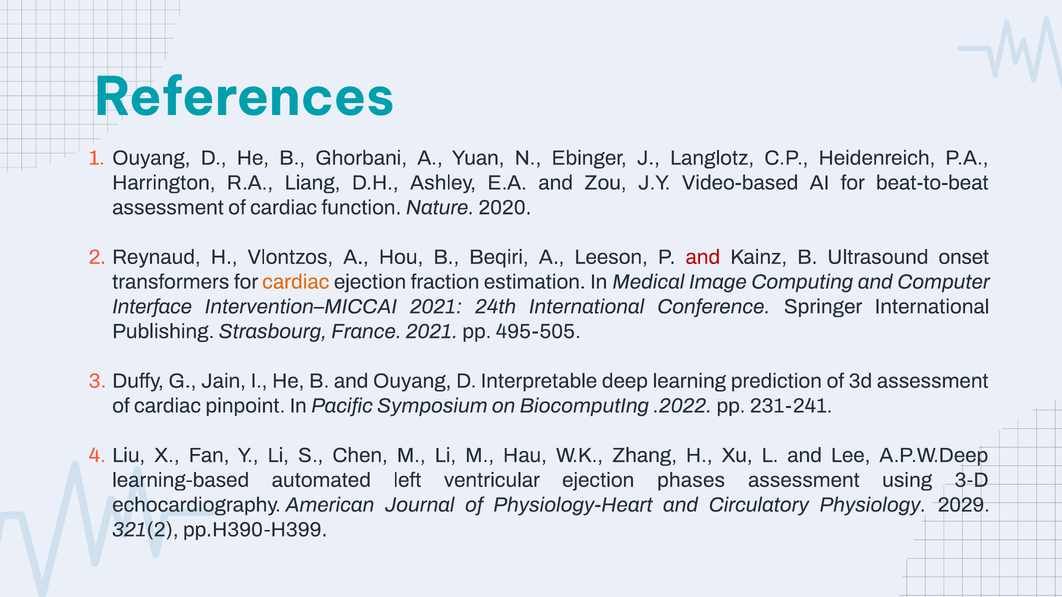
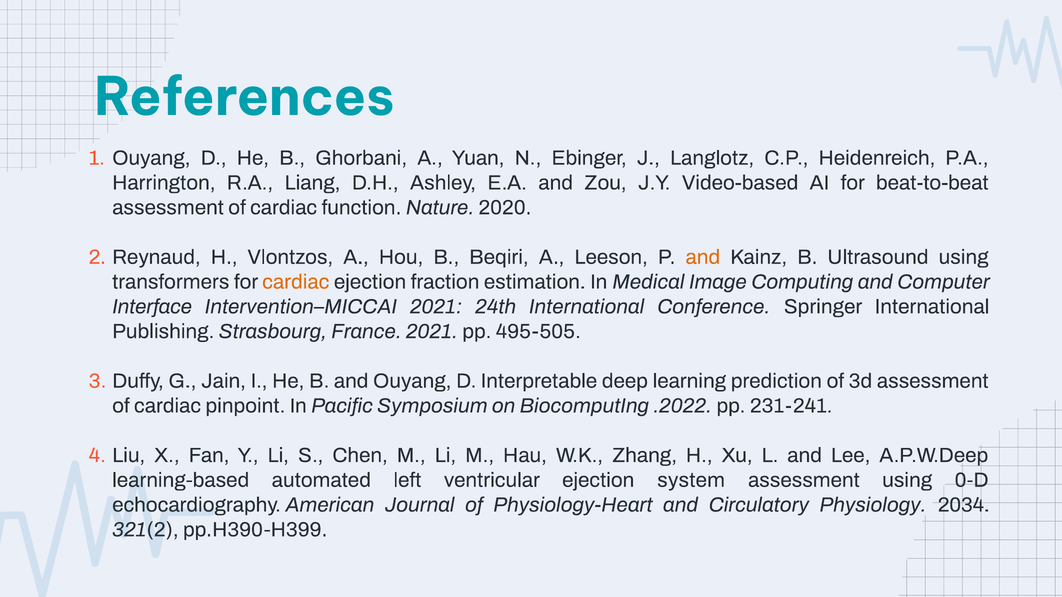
and colour: red -> orange (703, 257)
Ultrasound onset: onset -> using (964, 257)
phases: phases -> system (691, 480)
3-D: 3-D -> 0-D (972, 480)
2029: 2029 -> 2034 (964, 505)
